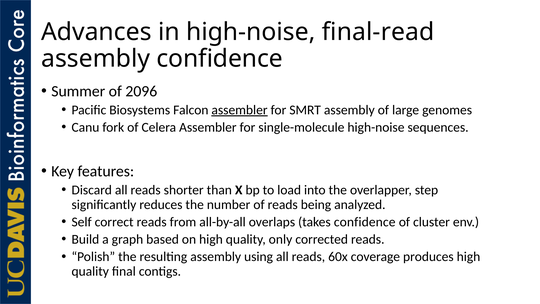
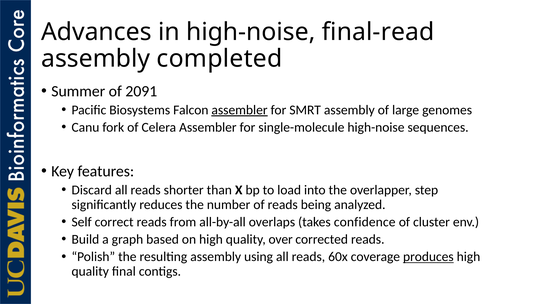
assembly confidence: confidence -> completed (219, 59)
2096: 2096 -> 2091 (141, 91)
only: only -> over (281, 239)
produces underline: none -> present (428, 257)
